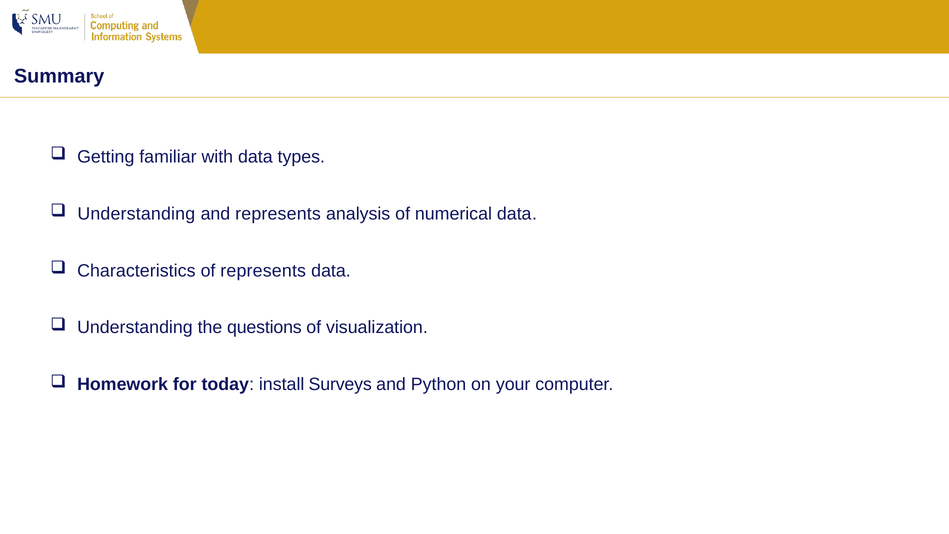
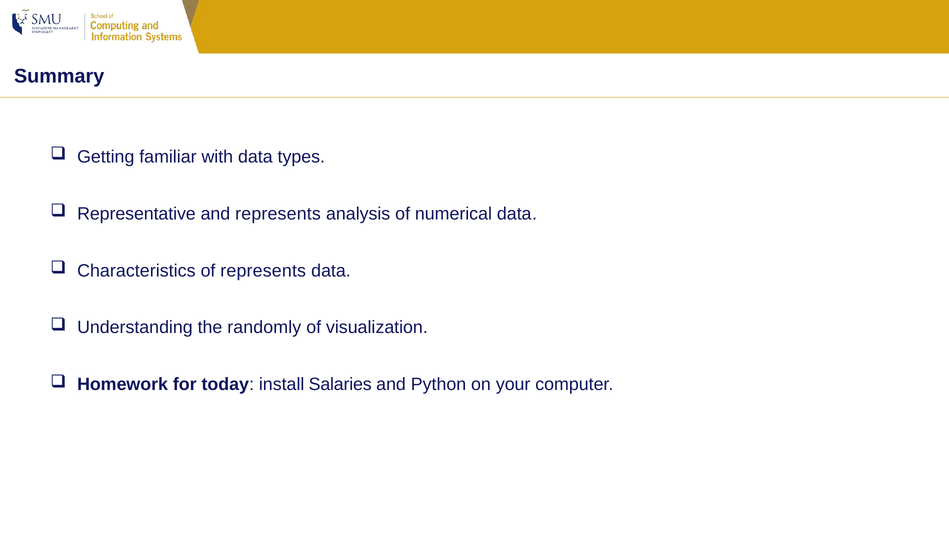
Understanding: Understanding -> Representative (136, 214)
questions: questions -> randomly (264, 327)
Surveys: Surveys -> Salaries (340, 384)
